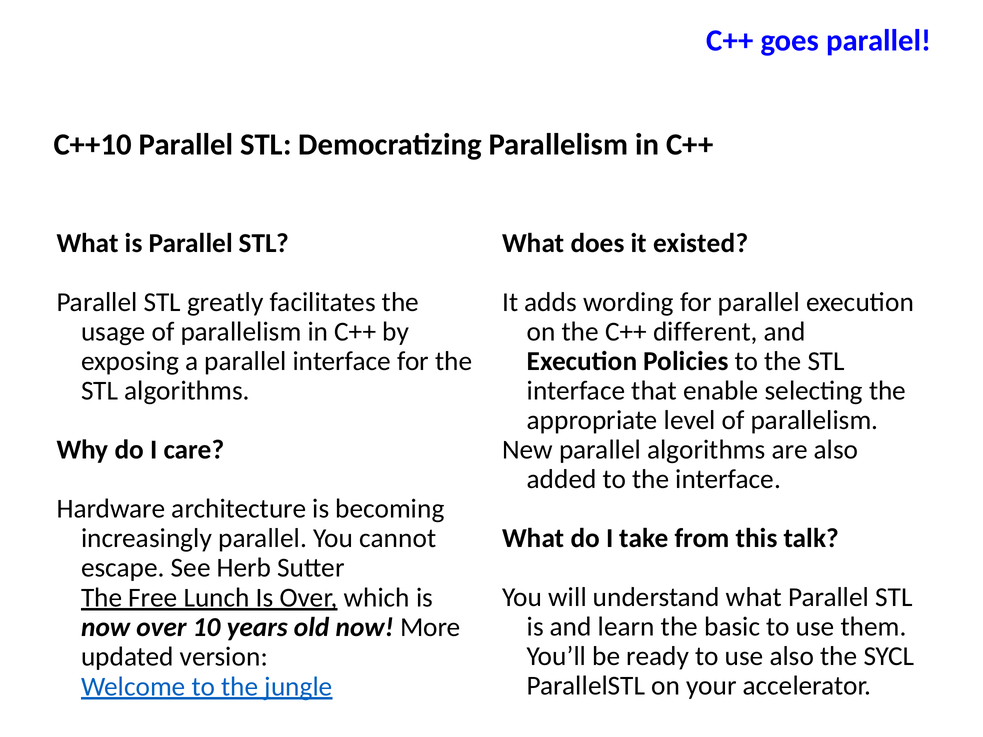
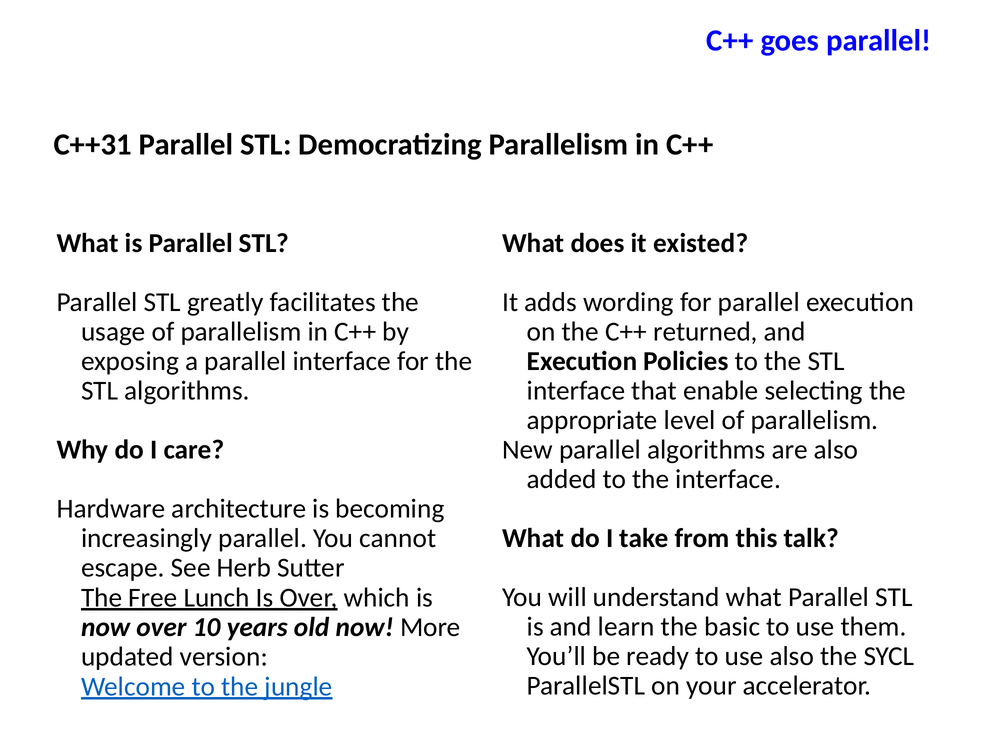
C++10: C++10 -> C++31 (93, 145)
different: different -> returned (705, 332)
